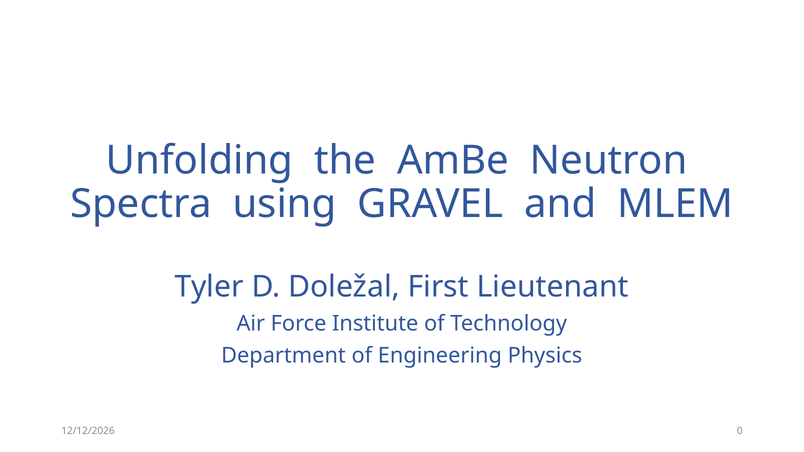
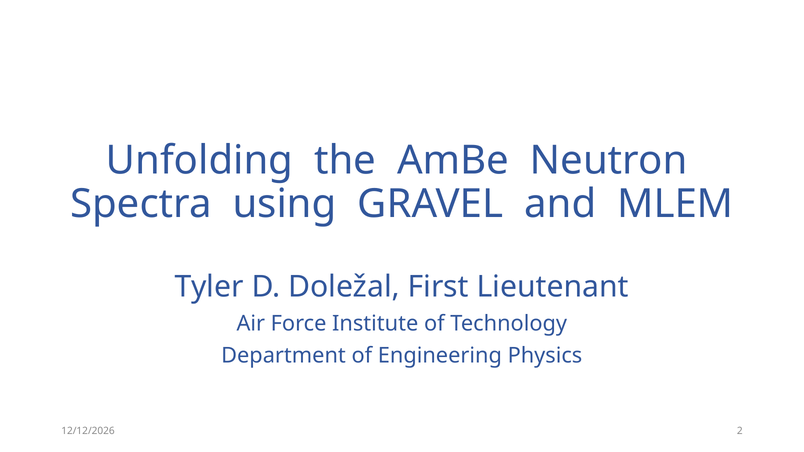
0: 0 -> 2 (740, 431)
